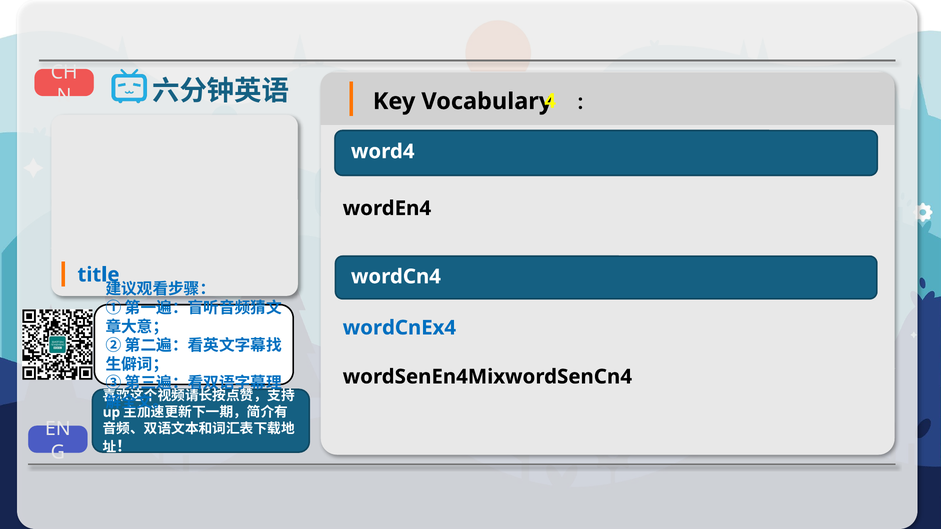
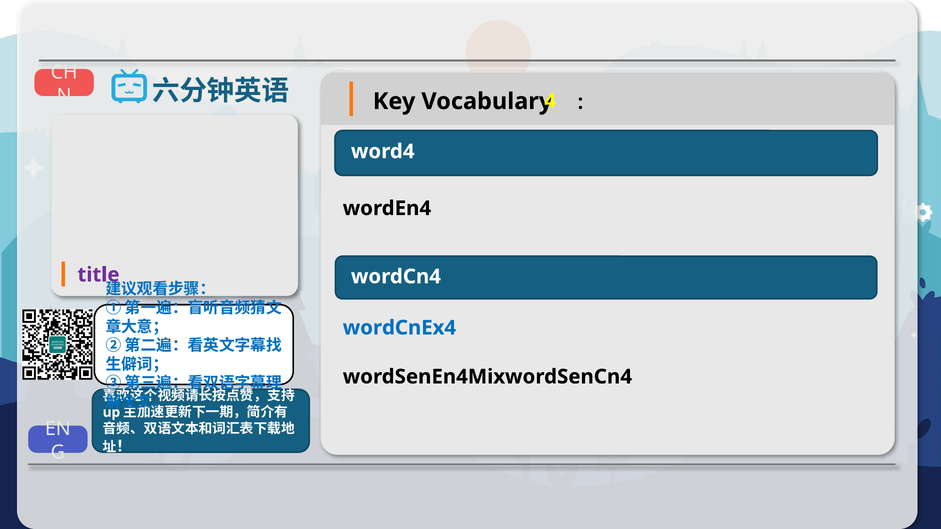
title colour: blue -> purple (98, 275)
